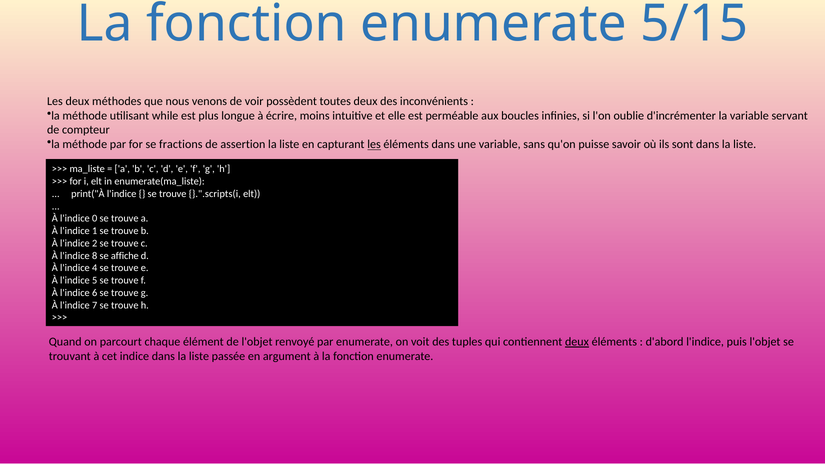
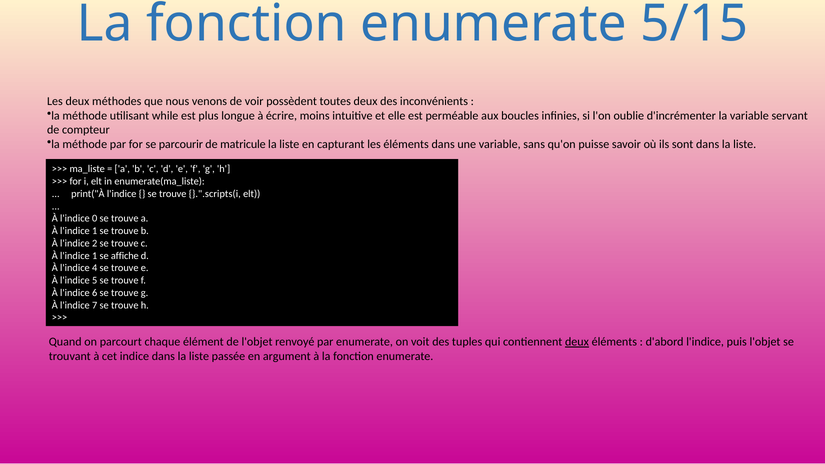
fractions: fractions -> parcourir (181, 144)
assertion: assertion -> matricule (243, 144)
les underline: present -> none (374, 144)
8: 8 -> 1 (95, 256)
